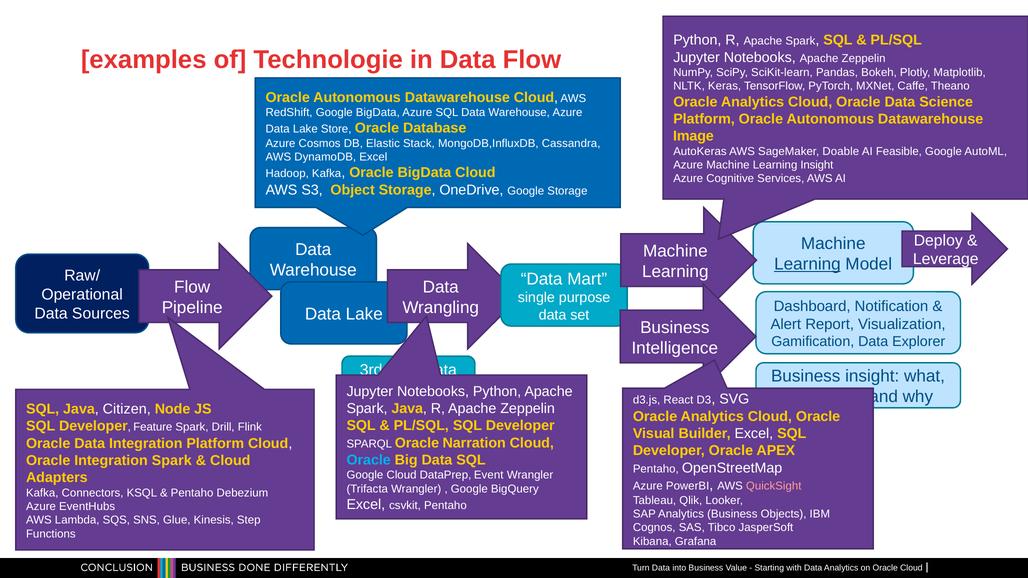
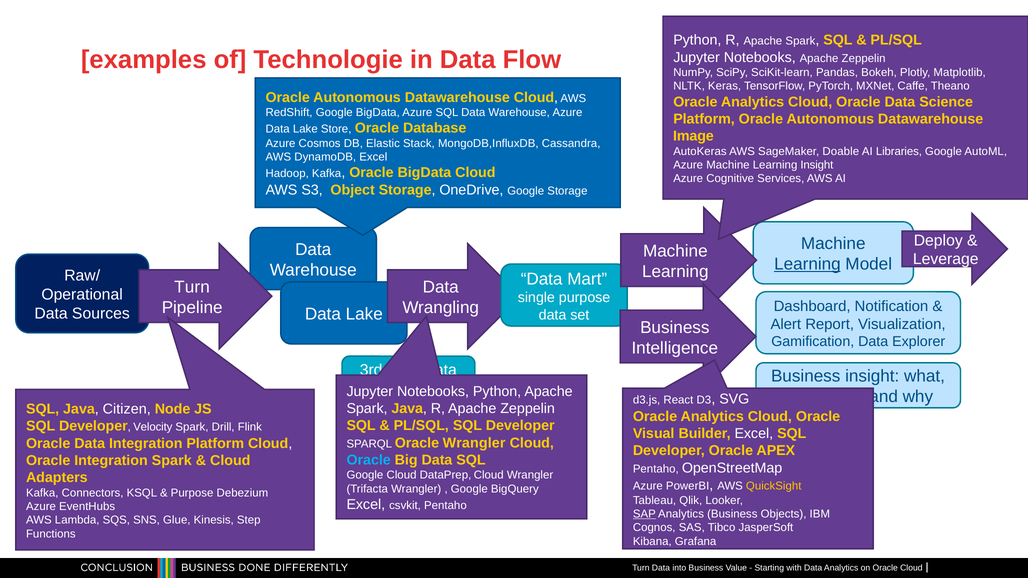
Feasible: Feasible -> Libraries (899, 151)
Flow: Flow -> Turn (192, 287)
Feature: Feature -> Velocity (153, 427)
Oracle Narration: Narration -> Wrangler (474, 443)
DataPrep Event: Event -> Cloud (489, 475)
QuickSight colour: pink -> yellow (774, 486)
Pentaho: Pentaho -> Purpose (192, 493)
SAP underline: none -> present (644, 514)
